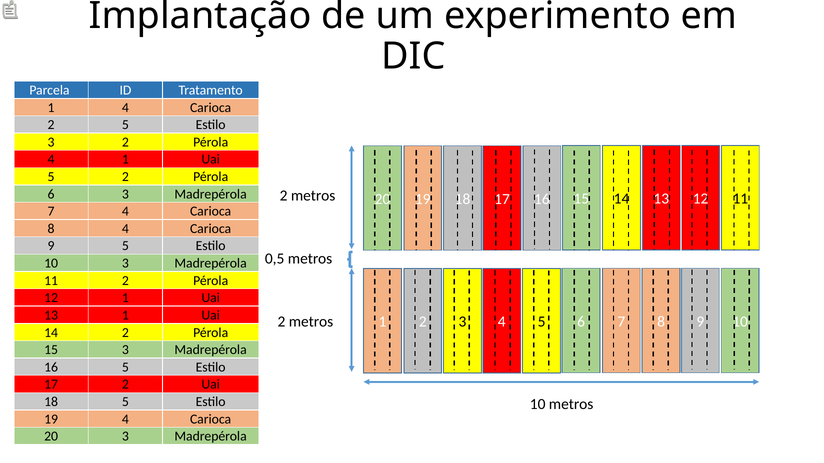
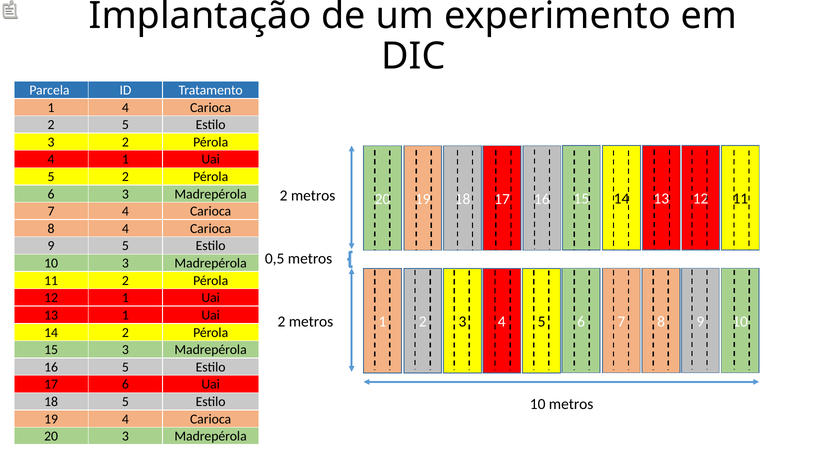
17 2: 2 -> 6 (125, 385)
